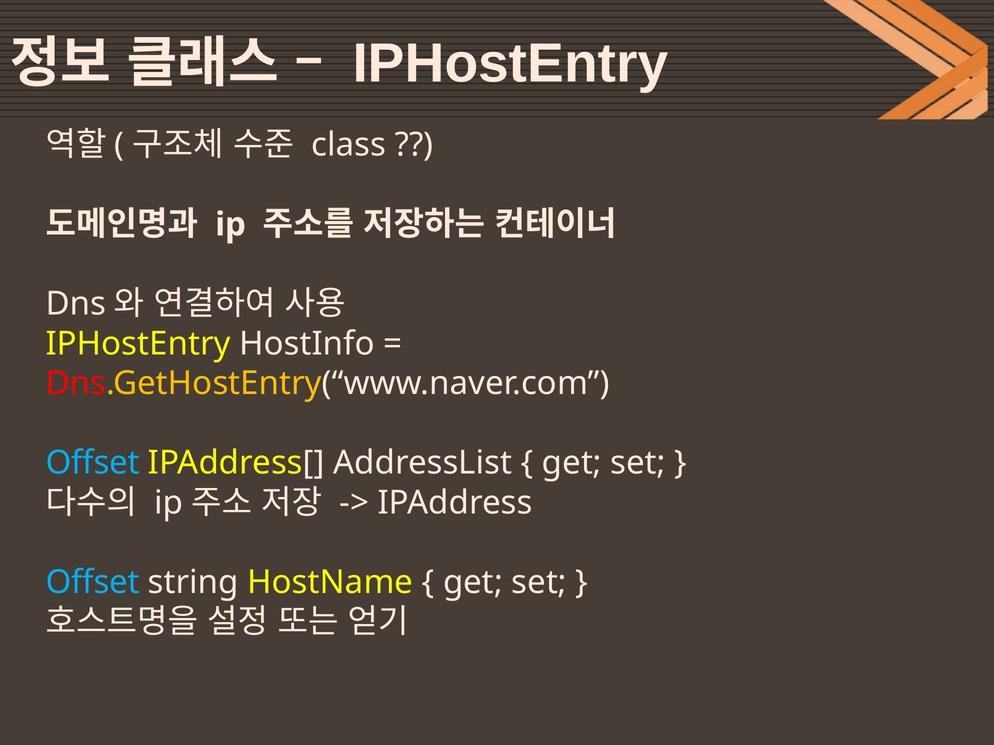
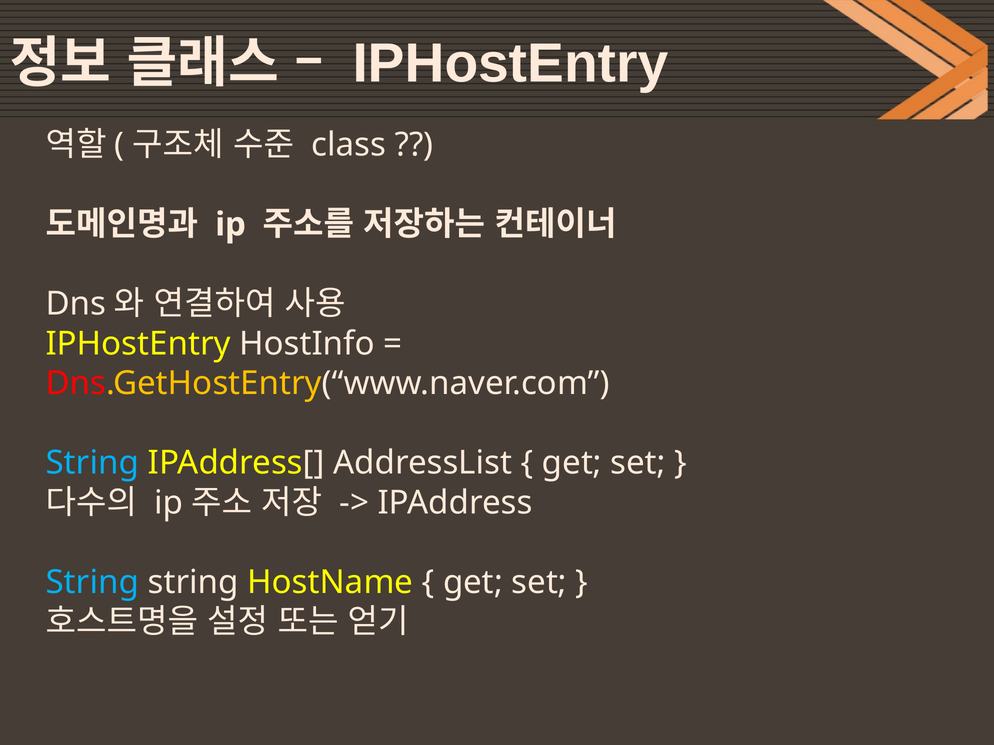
Offset: Offset -> String (92, 463)
Offset: Offset -> String (92, 582)
